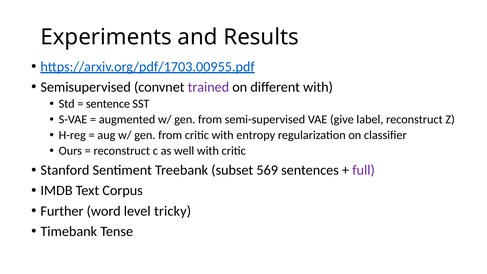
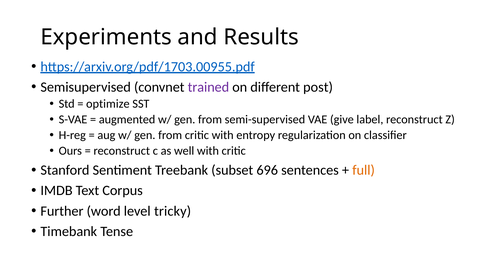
different with: with -> post (318, 87)
sentence: sentence -> optimize (108, 104)
569: 569 -> 696 (267, 170)
full colour: purple -> orange (364, 170)
